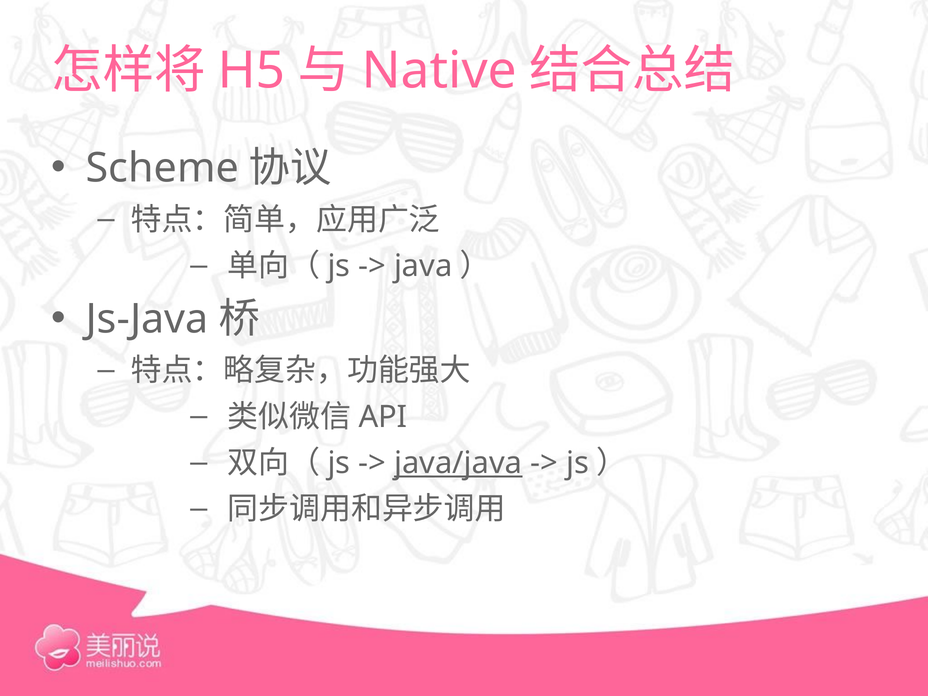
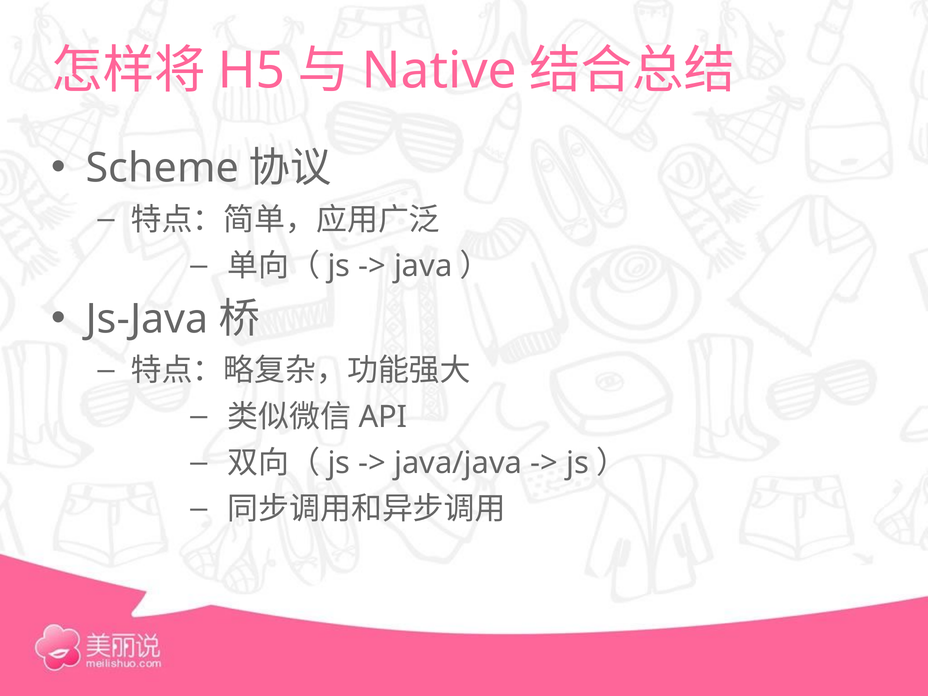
java/java underline: present -> none (458, 463)
